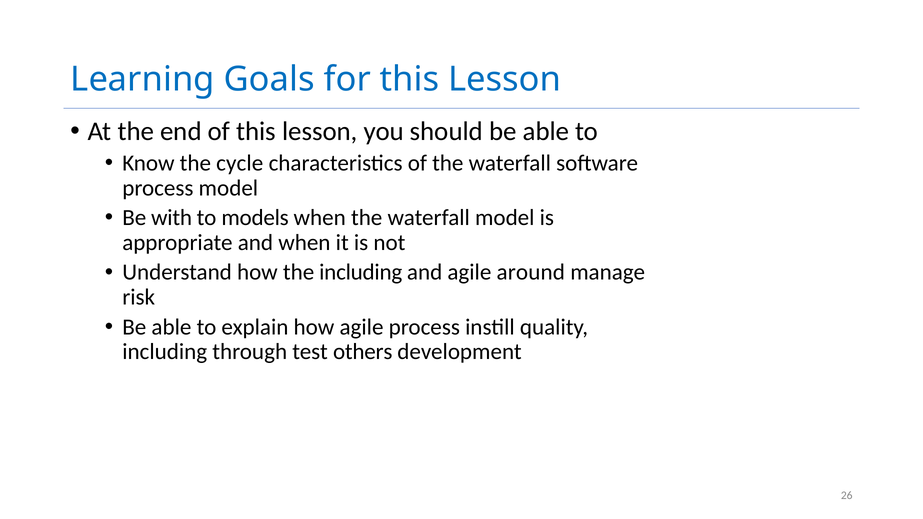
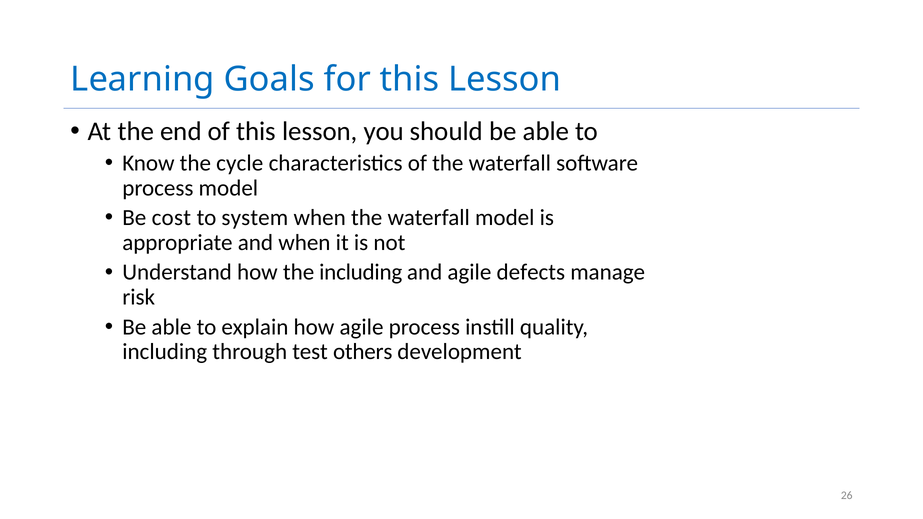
with: with -> cost (171, 218)
models: models -> system (255, 218)
around: around -> defects (531, 272)
